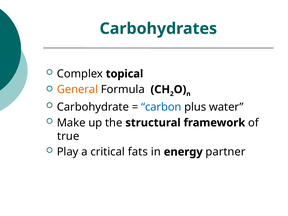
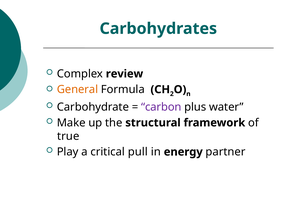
topical: topical -> review (124, 74)
carbon colour: blue -> purple (161, 107)
fats: fats -> pull (138, 152)
